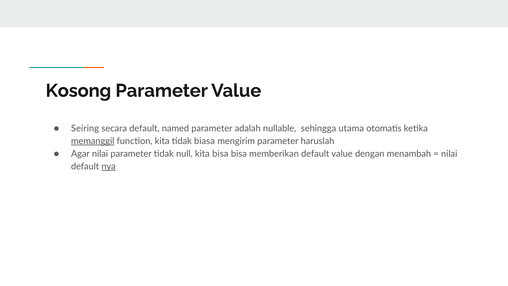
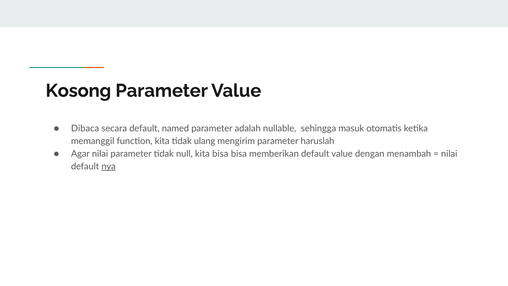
Seiring: Seiring -> Dibaca (85, 128)
utama: utama -> masuk (351, 128)
memanggil underline: present -> none (93, 141)
biasa: biasa -> ulang (205, 141)
